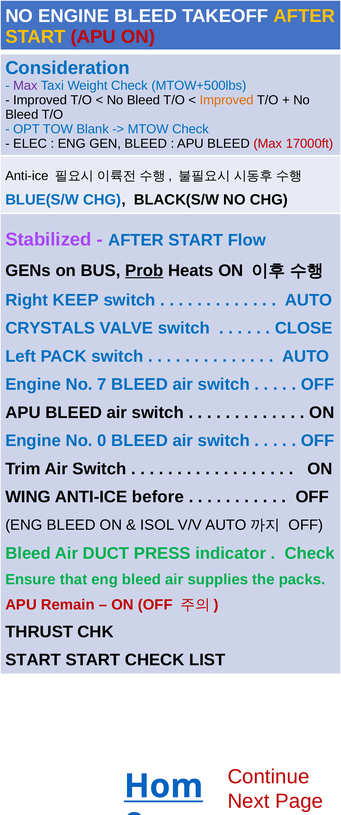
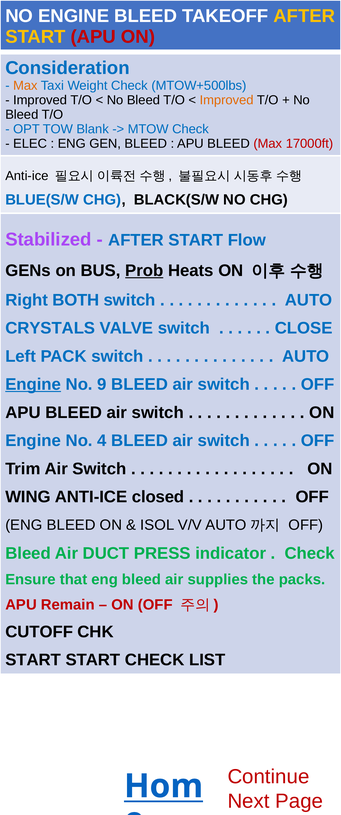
Max colour: purple -> orange (25, 86)
KEEP: KEEP -> BOTH (76, 300)
Engine underline: none -> present (33, 385)
7: 7 -> 9 (102, 385)
0: 0 -> 4 (102, 441)
before: before -> closed (158, 497)
THRUST: THRUST -> CUTOFF (39, 632)
